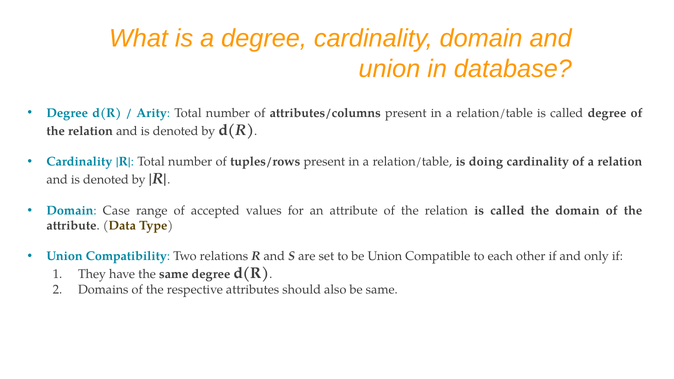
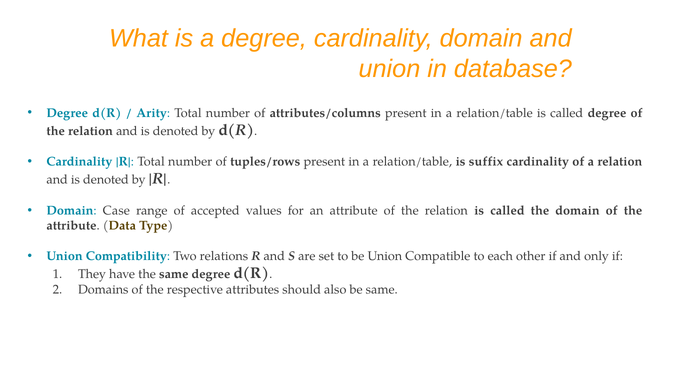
doing: doing -> suffix (486, 162)
